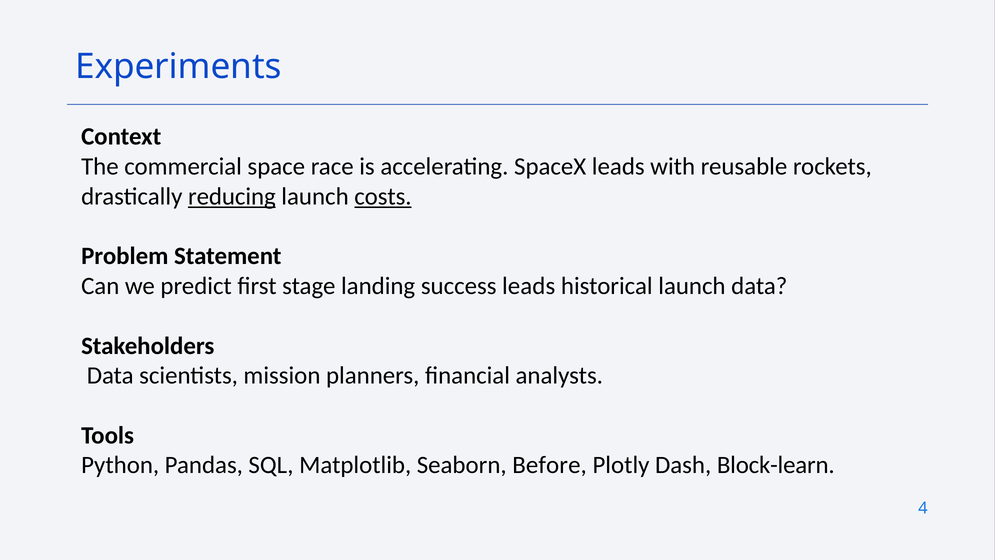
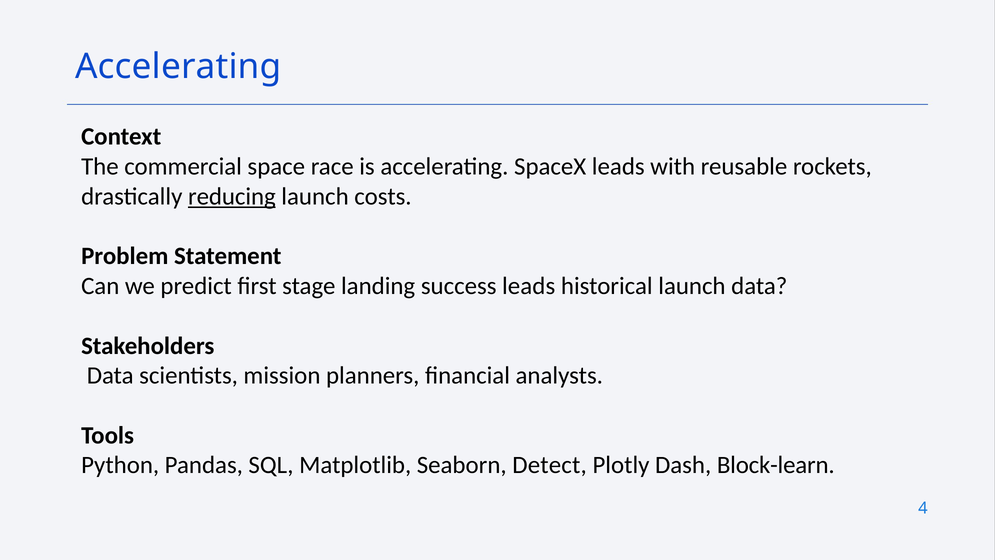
Experiments: Experiments -> Accelerating (178, 66)
costs underline: present -> none (383, 196)
Before: Before -> Detect (550, 465)
